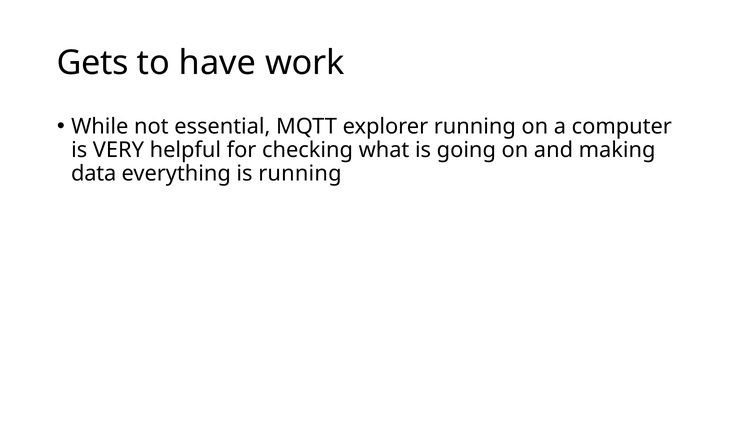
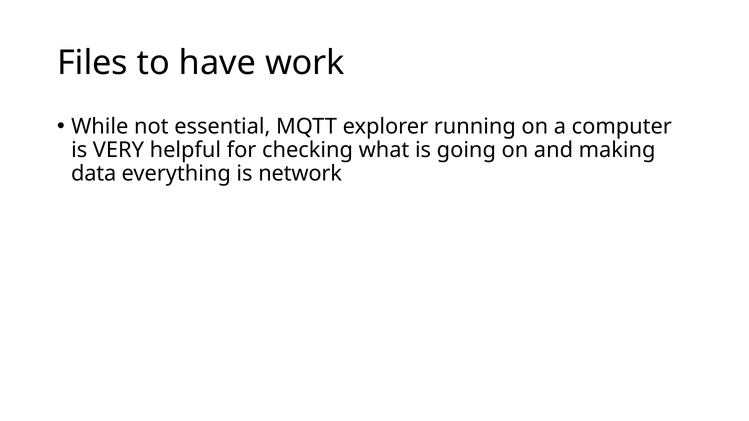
Gets: Gets -> Files (93, 63)
is running: running -> network (300, 174)
